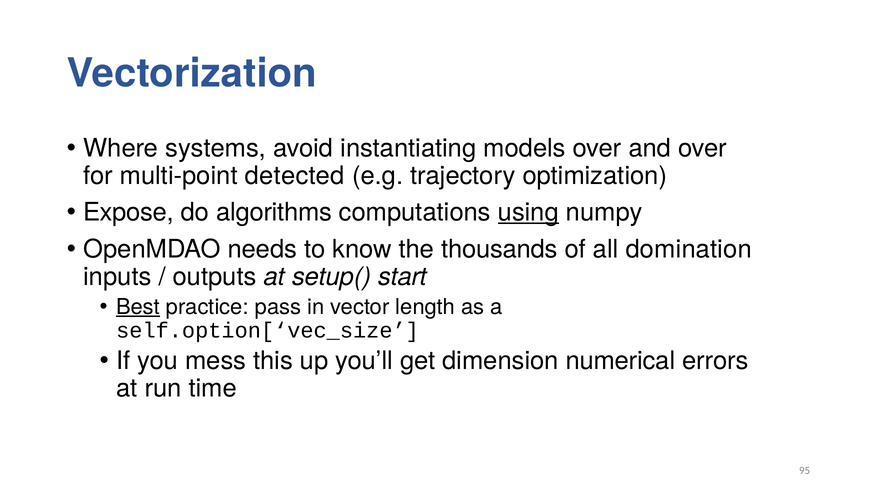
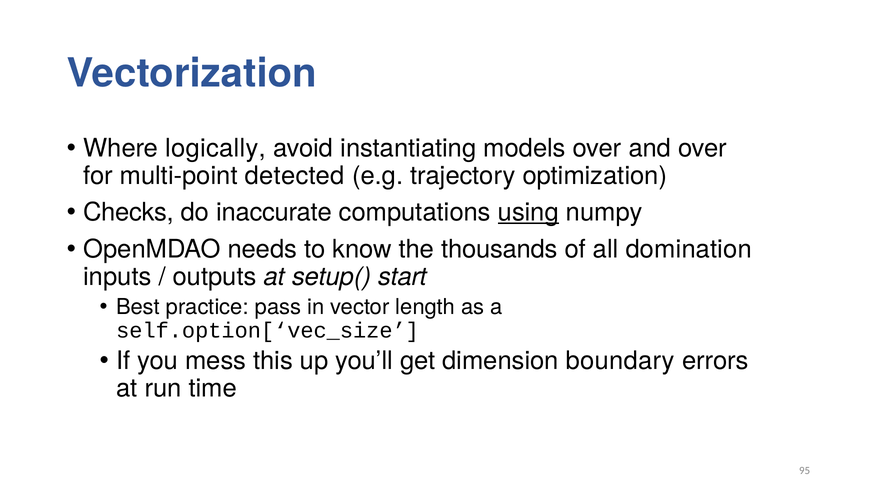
systems: systems -> logically (216, 148)
Expose: Expose -> Checks (129, 213)
algorithms: algorithms -> inaccurate (274, 213)
Best underline: present -> none (138, 307)
numerical: numerical -> boundary (620, 361)
